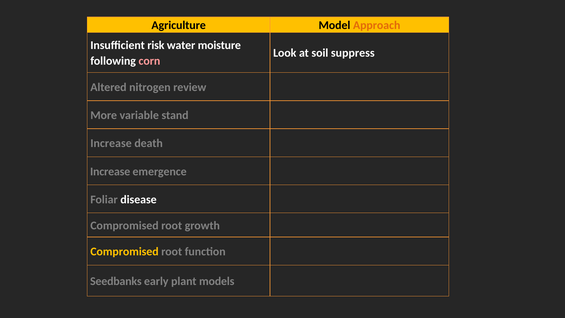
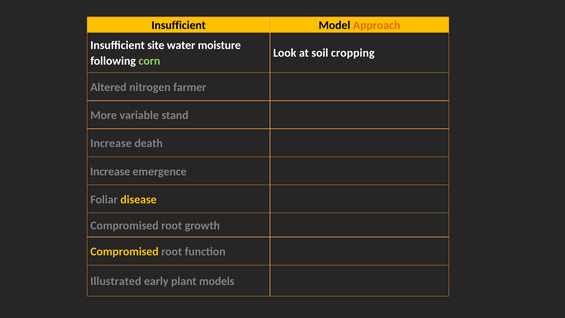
Agriculture: Agriculture -> Insufficient (179, 25)
risk: risk -> site (156, 45)
suppress: suppress -> cropping (353, 53)
corn colour: pink -> light green (149, 61)
review: review -> farmer (190, 87)
disease colour: white -> yellow (139, 199)
Seedbanks: Seedbanks -> Illustrated (116, 281)
